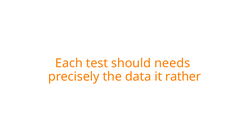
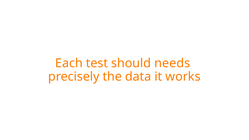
rather: rather -> works (183, 77)
